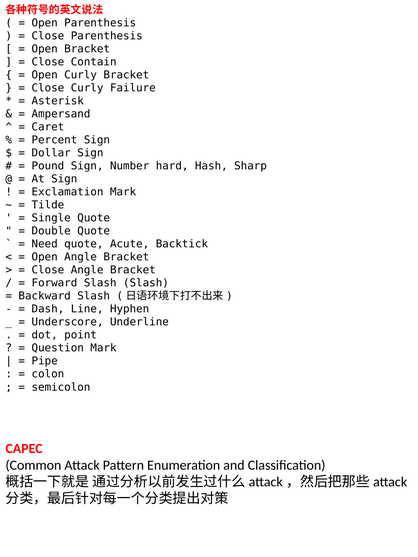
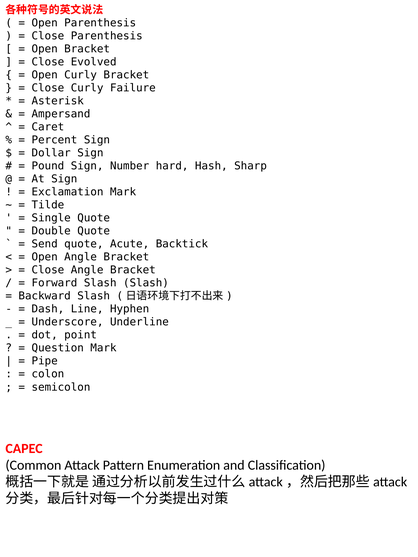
Contain: Contain -> Evolved (94, 62)
Need: Need -> Send (45, 244)
